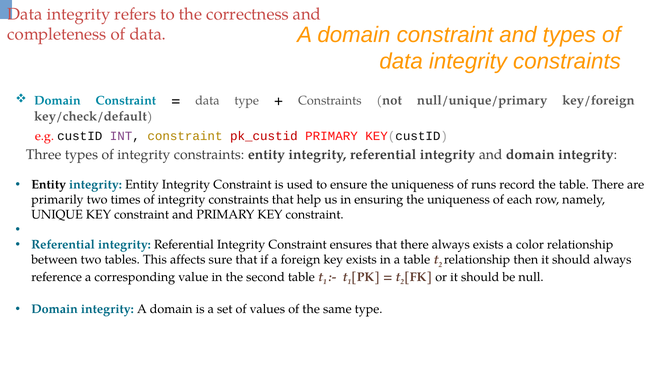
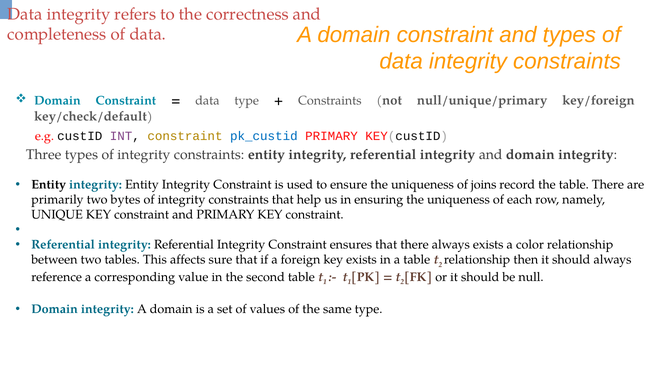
pk_custid colour: red -> blue (264, 136)
runs: runs -> joins (484, 185)
times: times -> bytes (125, 200)
